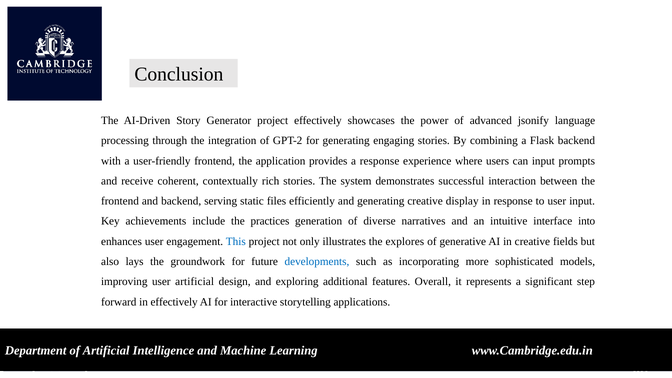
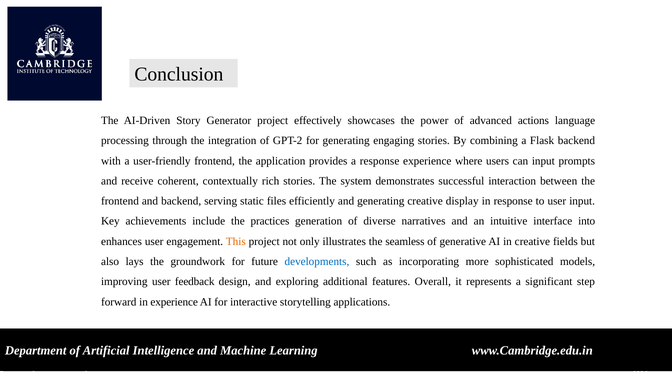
jsonify: jsonify -> actions (533, 121)
This colour: blue -> orange (236, 241)
explores: explores -> seamless (405, 241)
user artificial: artificial -> feedback (195, 282)
in effectively: effectively -> experience (174, 302)
